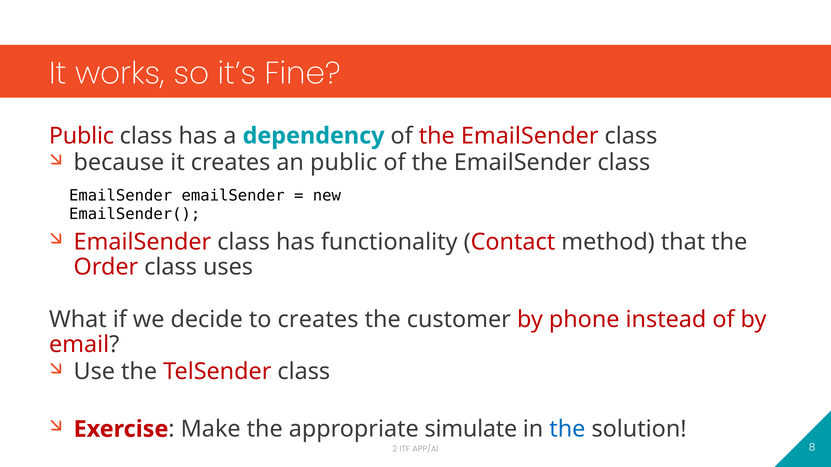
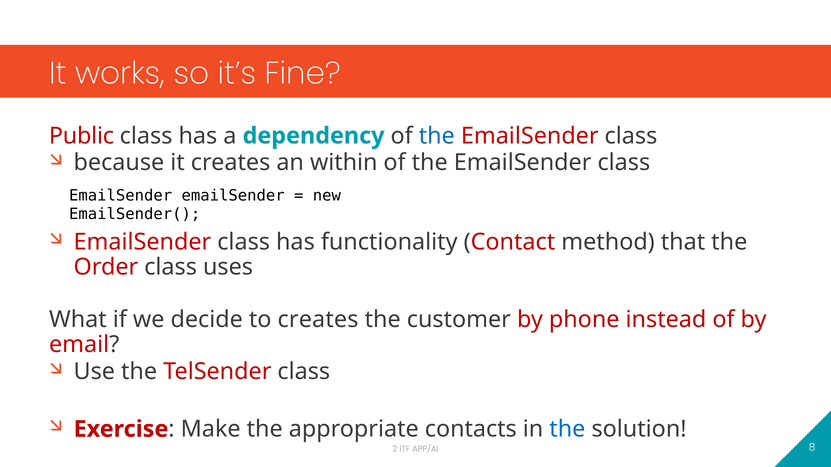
the colour: red -> blue (437, 136)
an public: public -> within (344, 163)
simulate: simulate -> contacts (471, 430)
